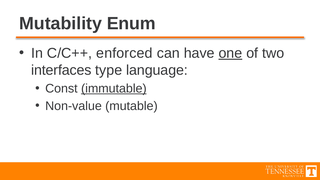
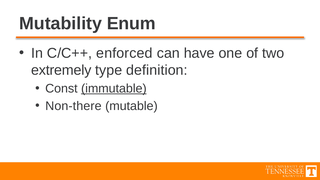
one underline: present -> none (230, 53)
interfaces: interfaces -> extremely (61, 70)
language: language -> definition (157, 70)
Non-value: Non-value -> Non-there (73, 106)
